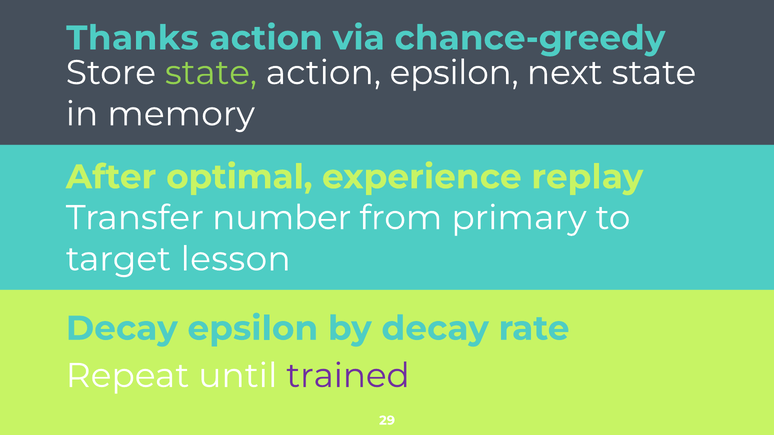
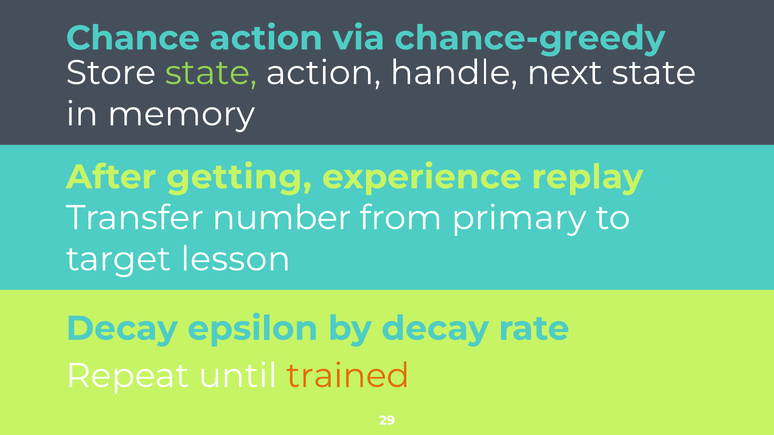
Thanks: Thanks -> Chance (133, 38)
action epsilon: epsilon -> handle (454, 73)
optimal: optimal -> getting (239, 177)
trained colour: purple -> orange (348, 376)
